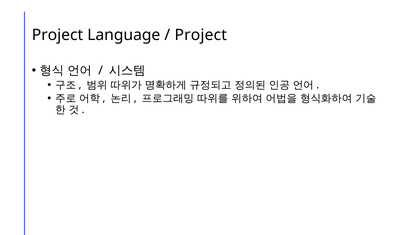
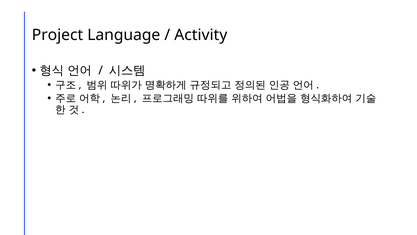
Project: Project -> Activity (201, 35)
